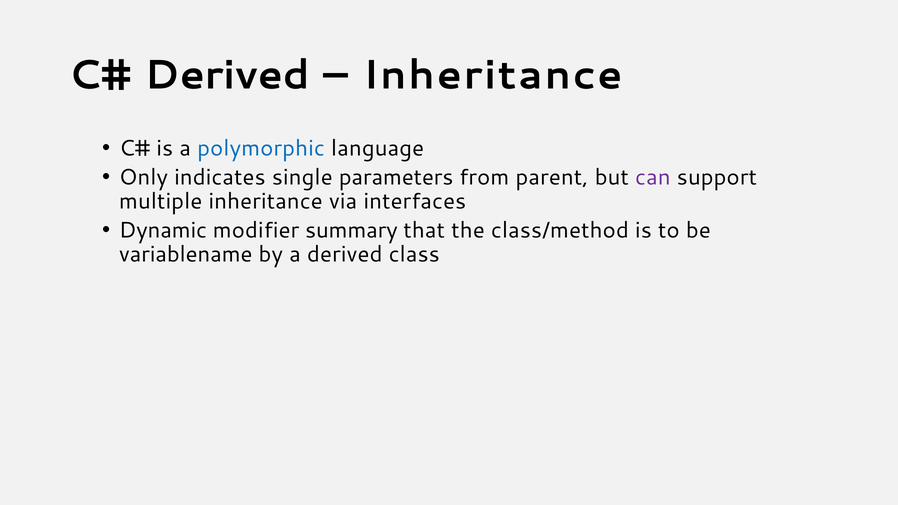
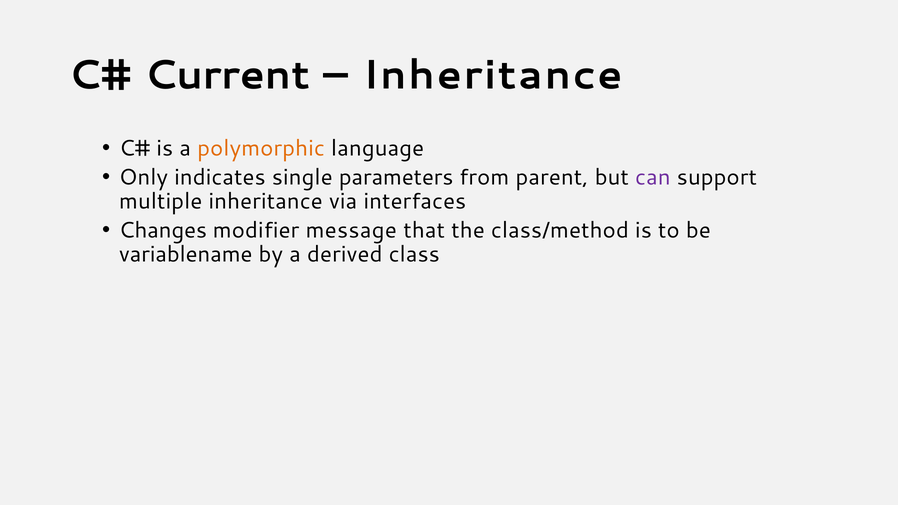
Derived: Derived -> Current (227, 75)
polymorphic colour: blue -> orange (261, 148)
Dynamic: Dynamic -> Changes (163, 230)
summary: summary -> message (351, 230)
